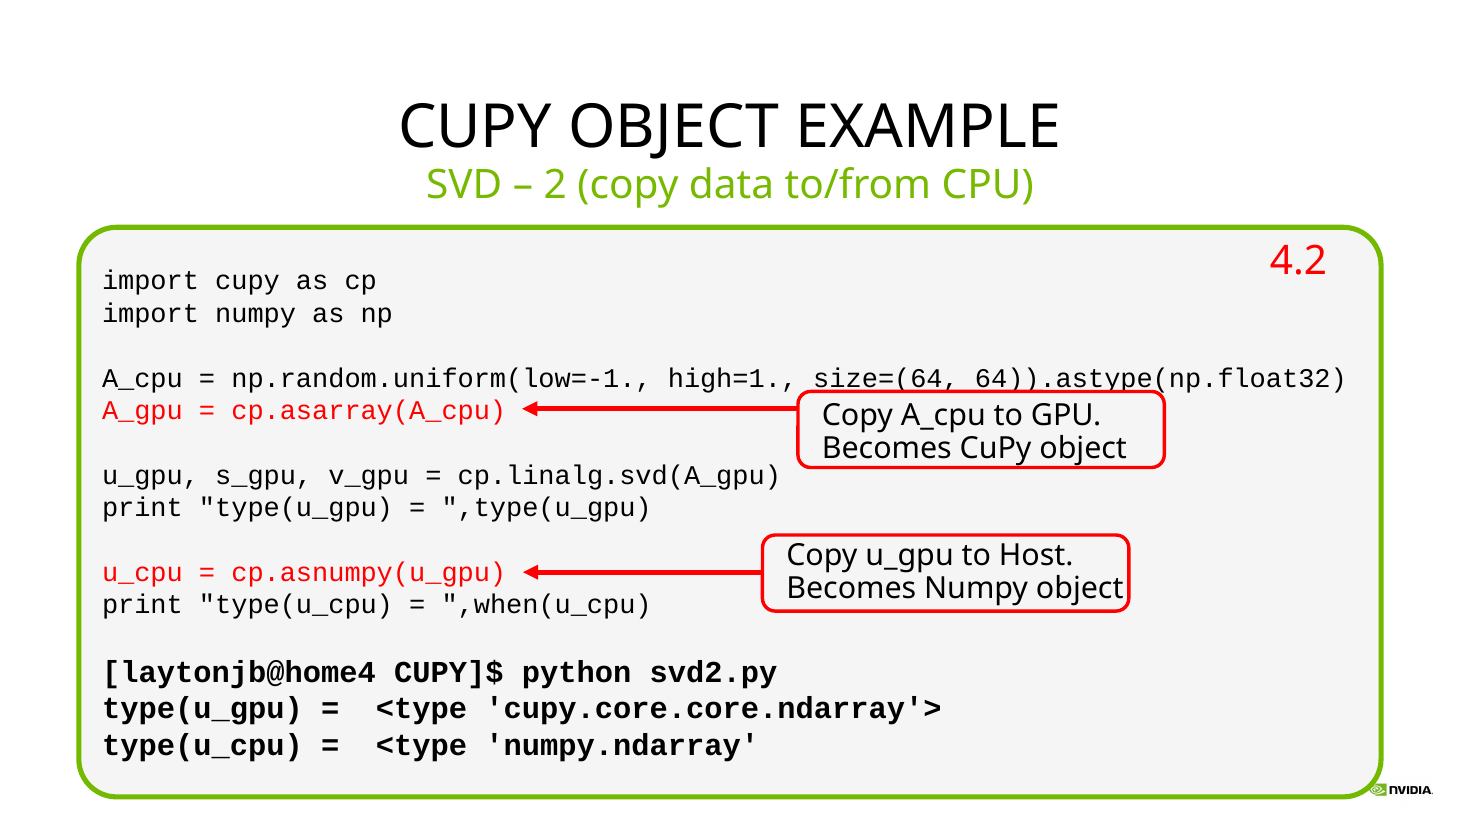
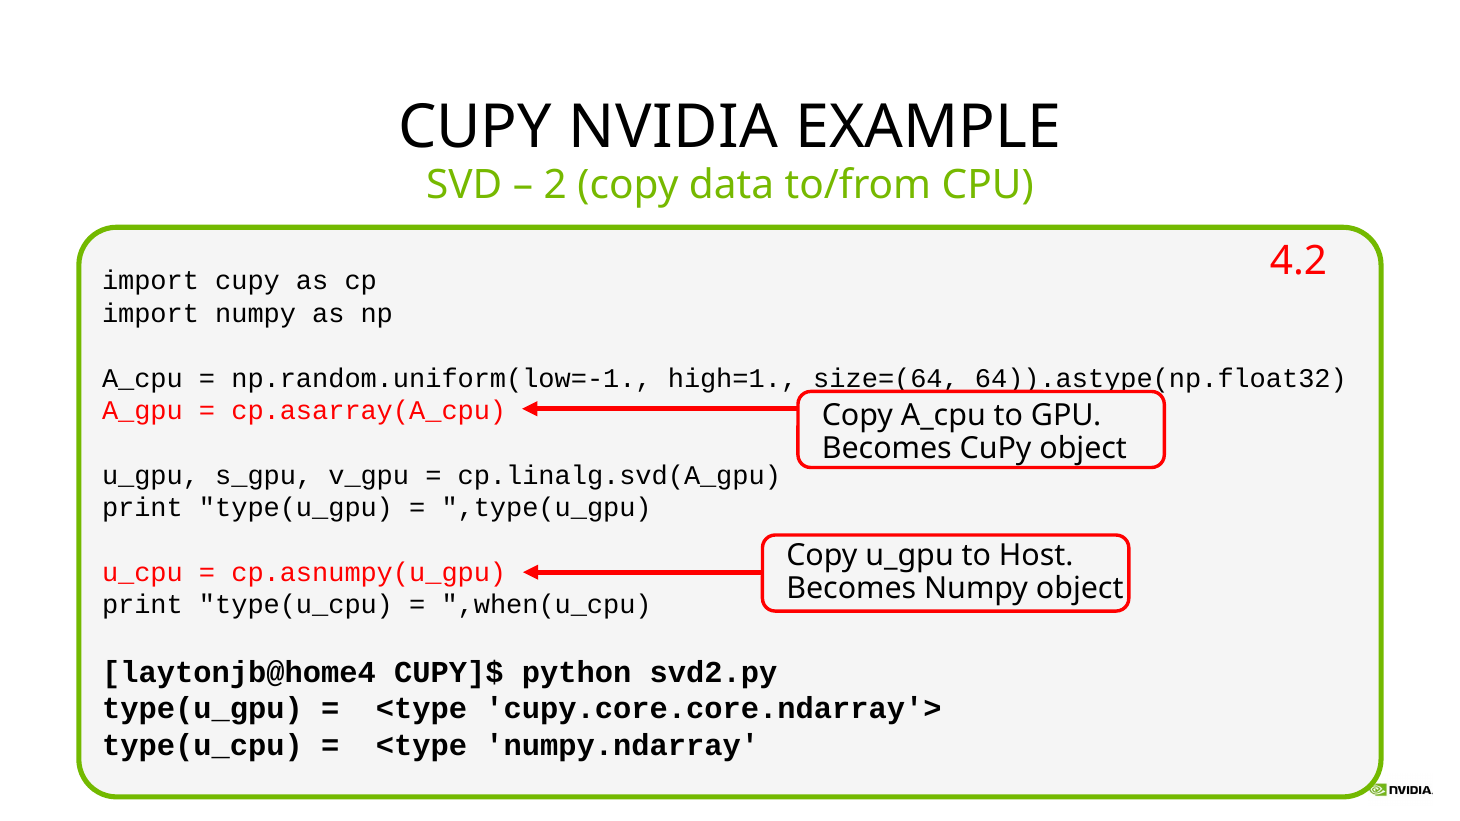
OBJECT: OBJECT -> NVIDIA (674, 127)
